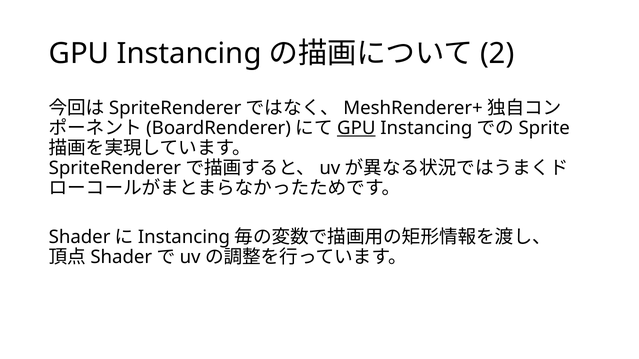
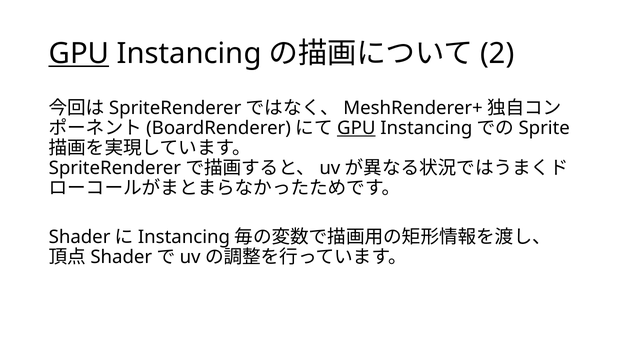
GPU underline: none -> present (79, 54)
